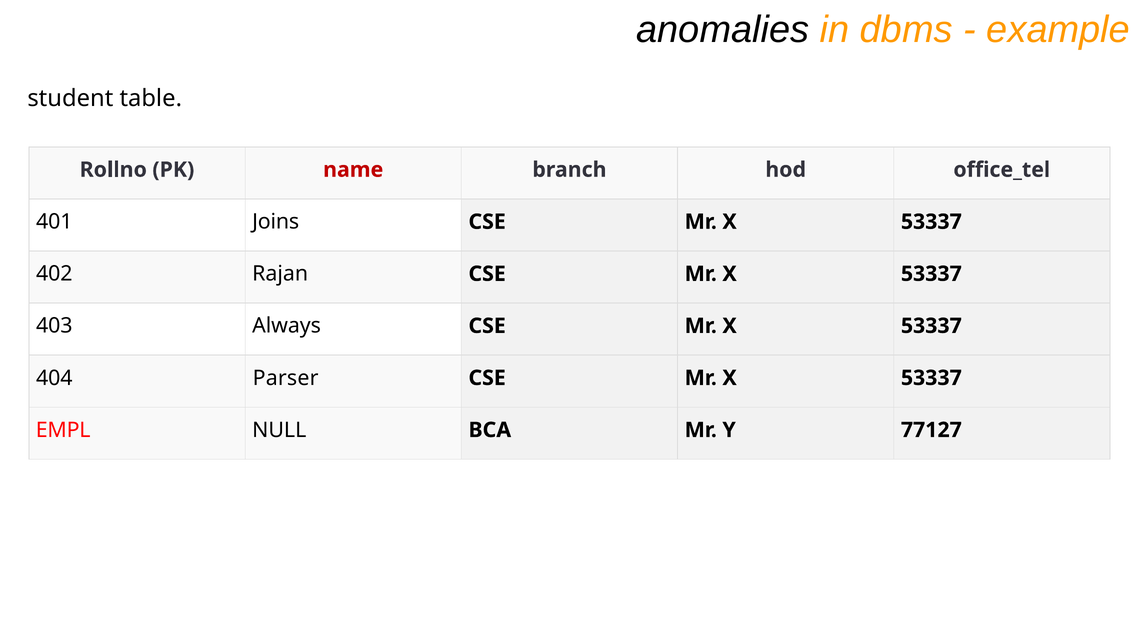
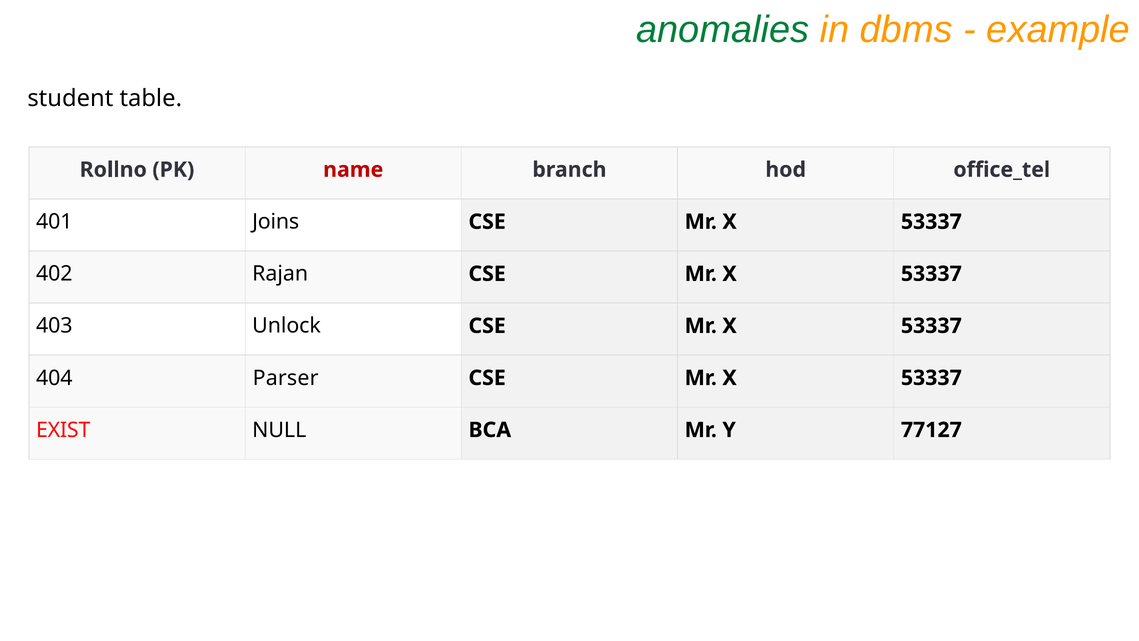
anomalies colour: black -> green (723, 30)
Always: Always -> Unlock (287, 326)
EMPL: EMPL -> EXIST (63, 430)
